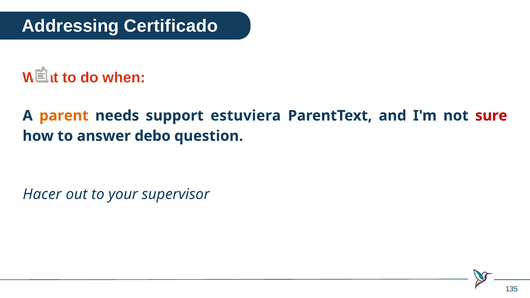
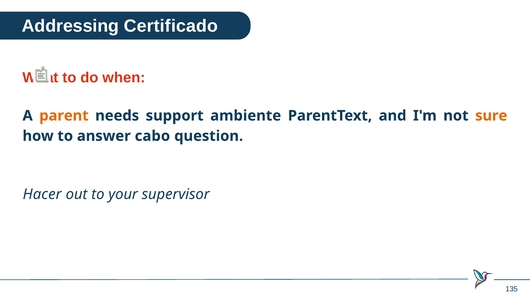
estuviera: estuviera -> ambiente (246, 116)
sure colour: red -> orange (491, 116)
debo: debo -> cabo (152, 136)
